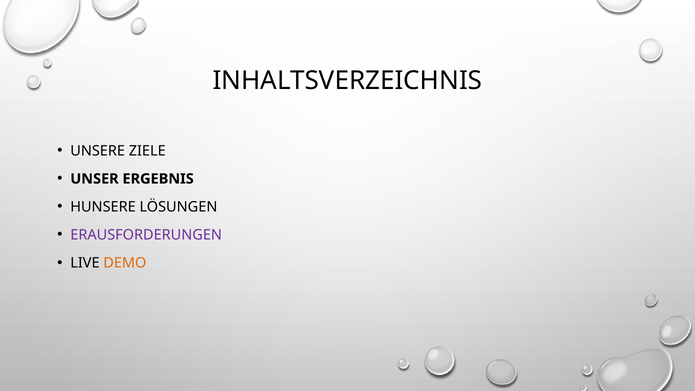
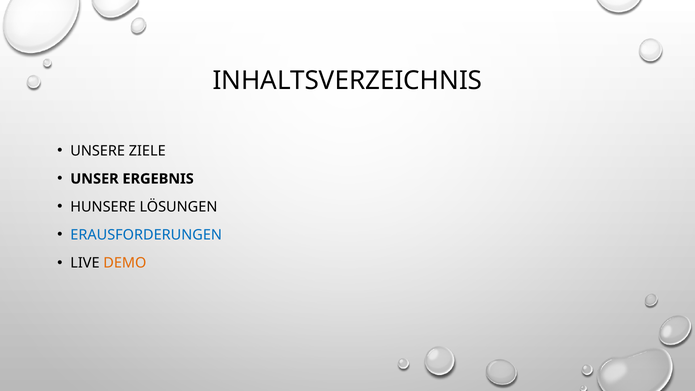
ERAUSFORDERUNGEN colour: purple -> blue (146, 235)
